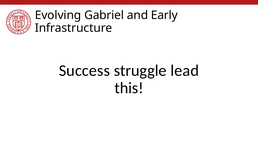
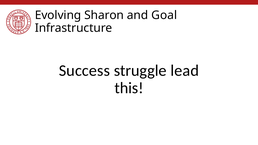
Gabriel: Gabriel -> Sharon (104, 15)
Early: Early -> Goal (164, 15)
